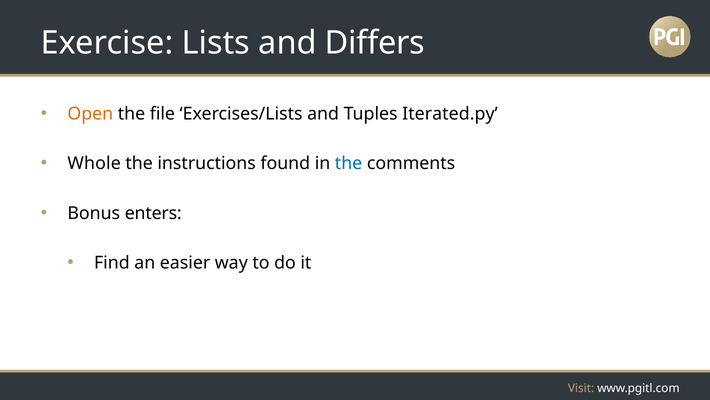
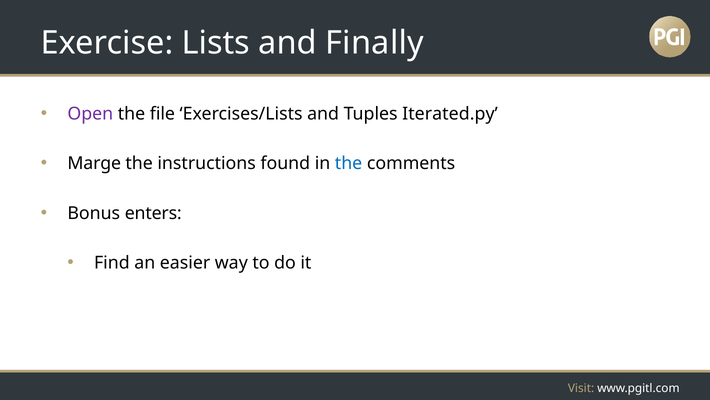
Differs: Differs -> Finally (375, 43)
Open colour: orange -> purple (90, 114)
Whole: Whole -> Marge (94, 163)
